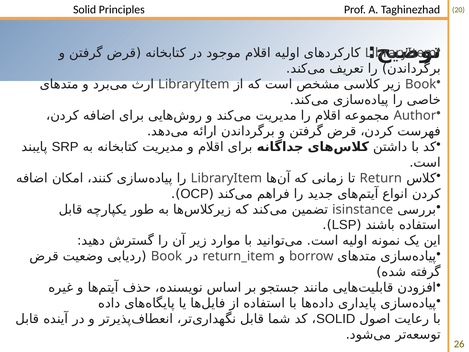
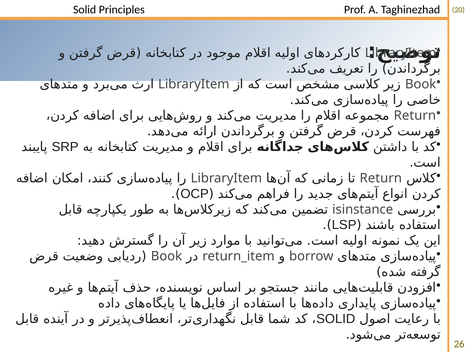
Author: Author -> Return (415, 115)
